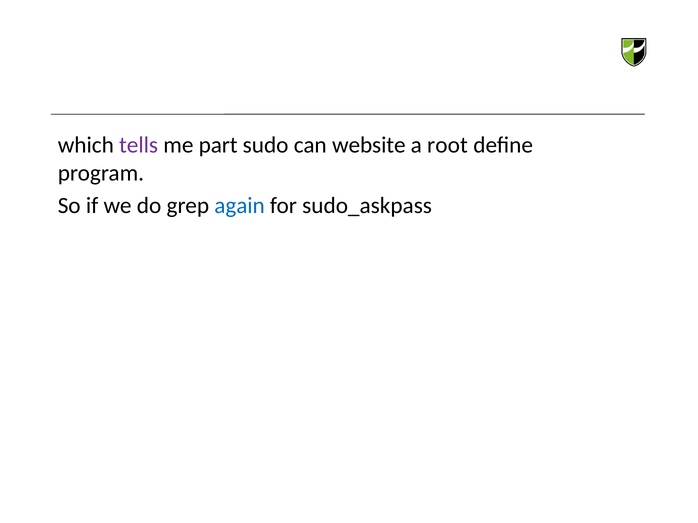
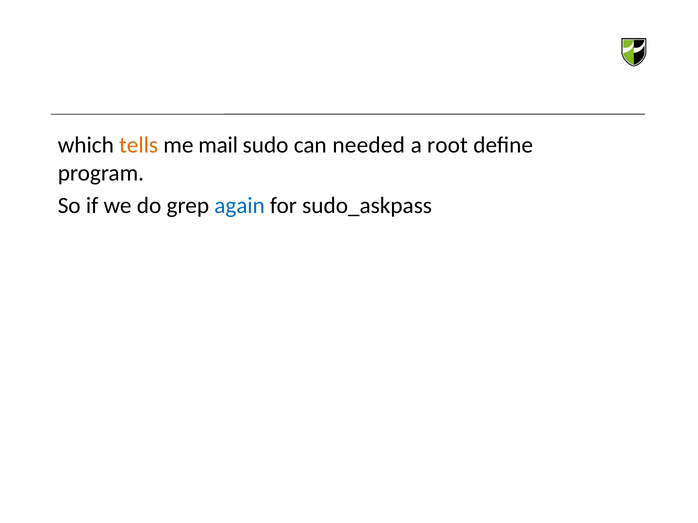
tells colour: purple -> orange (139, 145)
part: part -> mail (218, 145)
website: website -> needed (369, 145)
